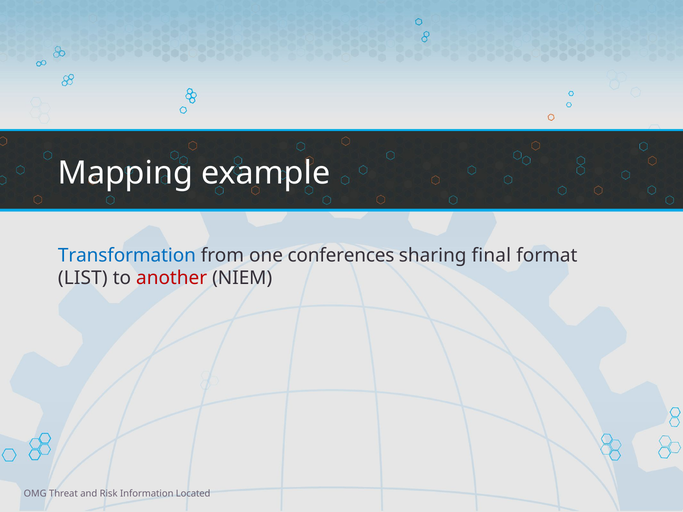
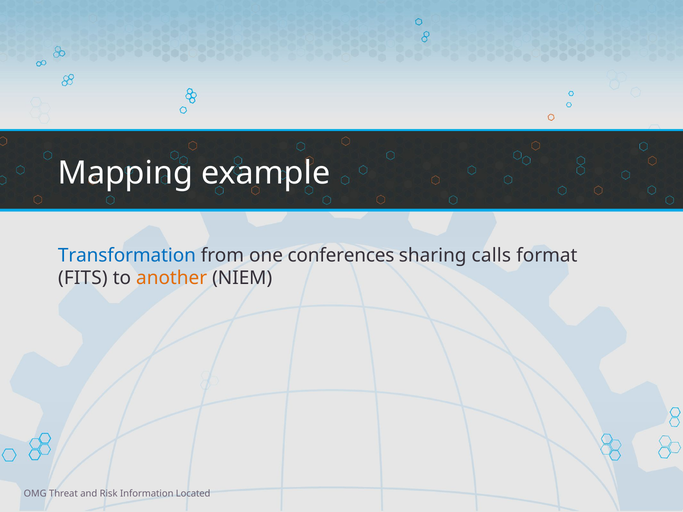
final: final -> calls (491, 256)
LIST: LIST -> FITS (83, 278)
another colour: red -> orange (172, 278)
